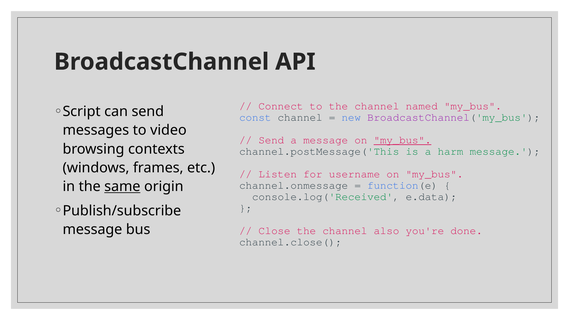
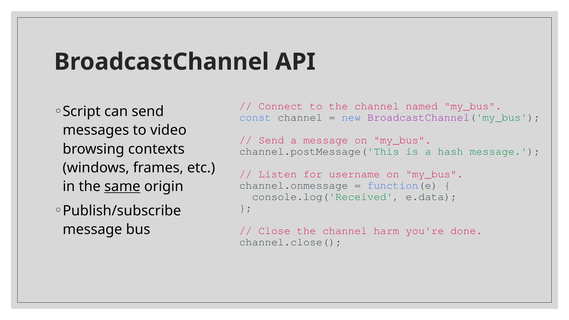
my_bus underline: present -> none (402, 140)
harm: harm -> hash (450, 151)
also: also -> harm (386, 231)
